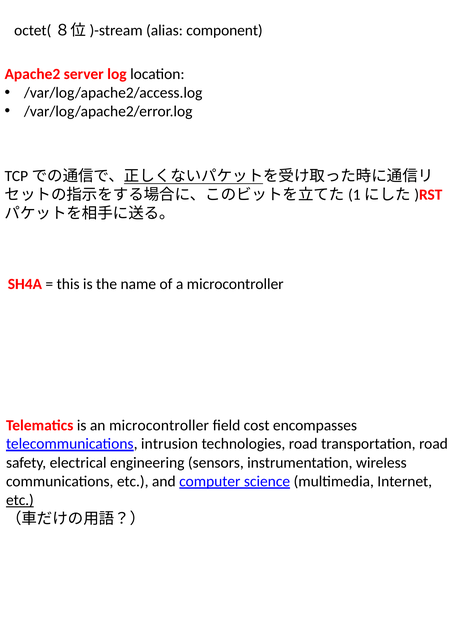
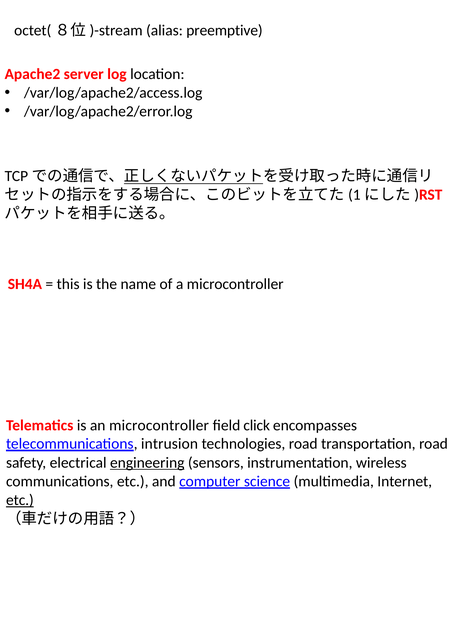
component: component -> preemptive (224, 30)
cost: cost -> click (257, 425)
engineering underline: none -> present (147, 462)
